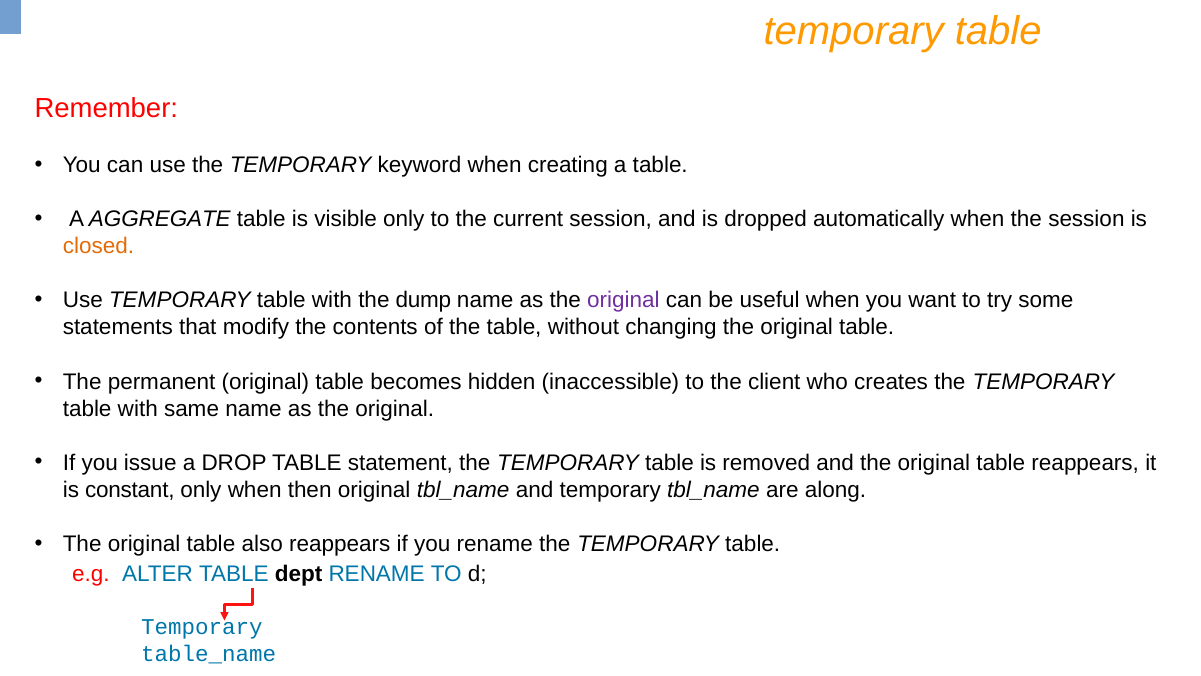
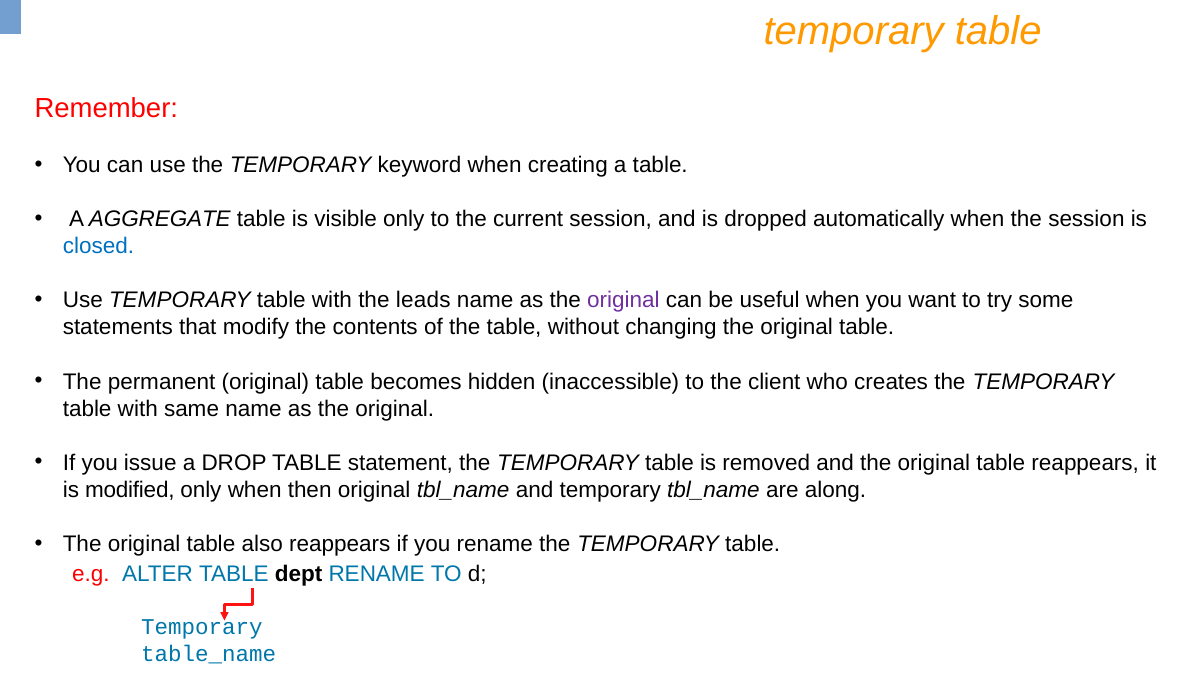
closed colour: orange -> blue (98, 246)
dump: dump -> leads (423, 300)
constant: constant -> modified (130, 489)
